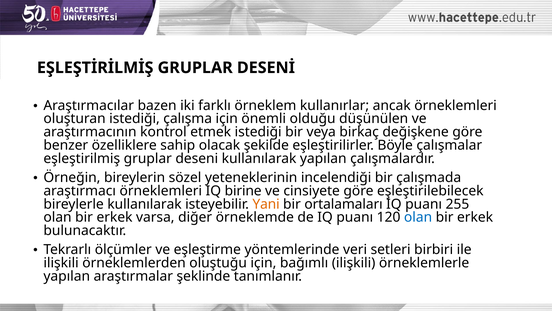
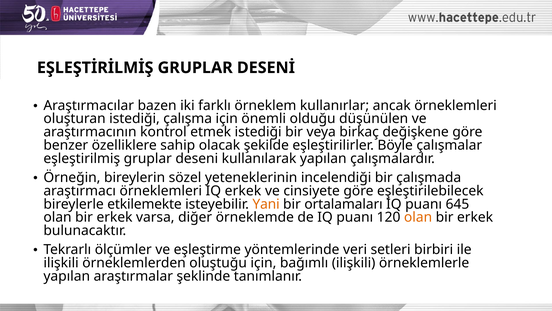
IQ birine: birine -> erkek (243, 191)
bireylerle kullanılarak: kullanılarak -> etkilemekte (145, 204)
255: 255 -> 645 (457, 204)
olan colour: blue -> orange (418, 217)
